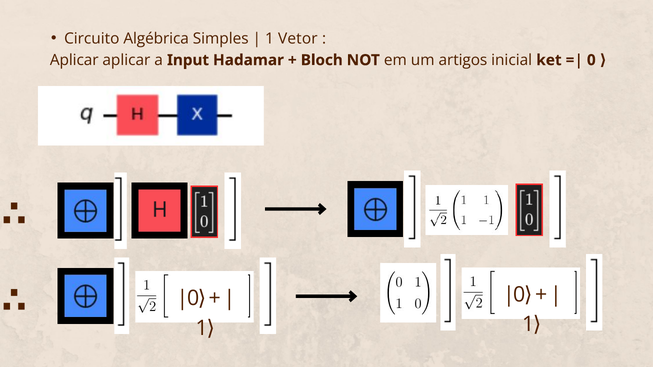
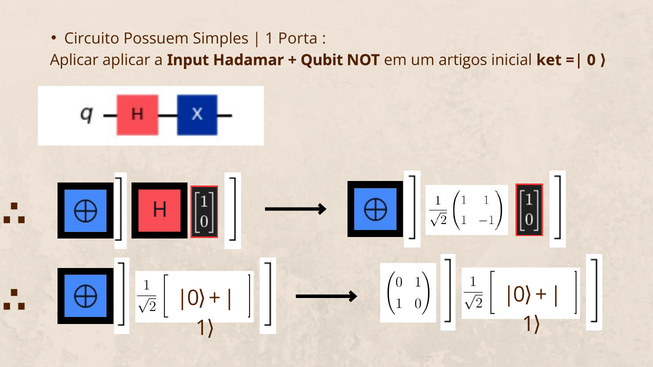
Algébrica: Algébrica -> Possuem (156, 39)
Vetor: Vetor -> Porta (298, 39)
Bloch: Bloch -> Qubit (322, 60)
